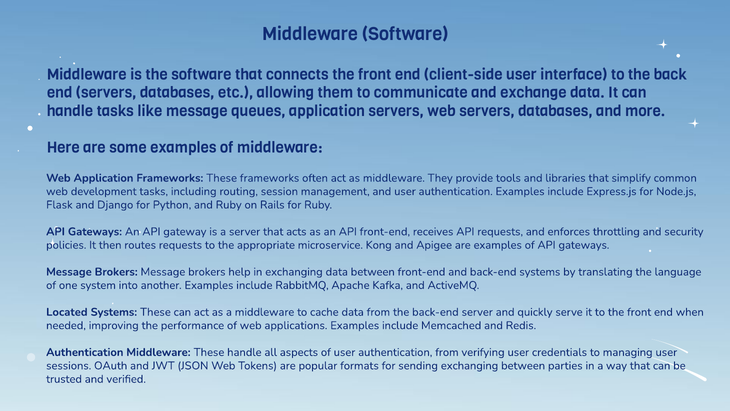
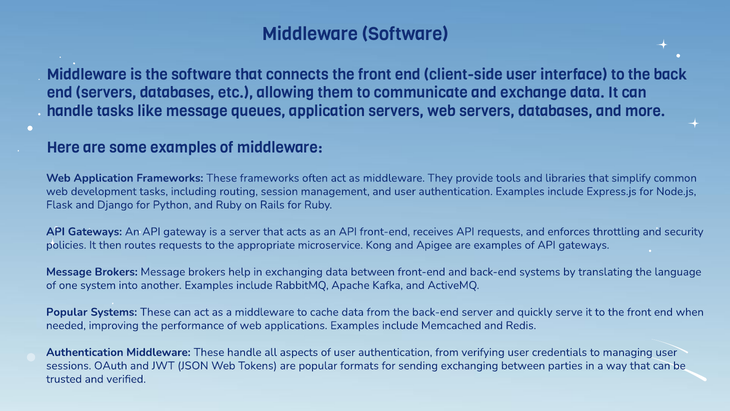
Located: Located -> Popular (67, 312)
